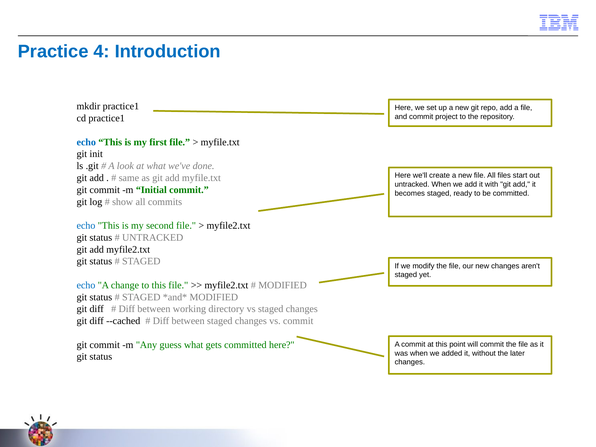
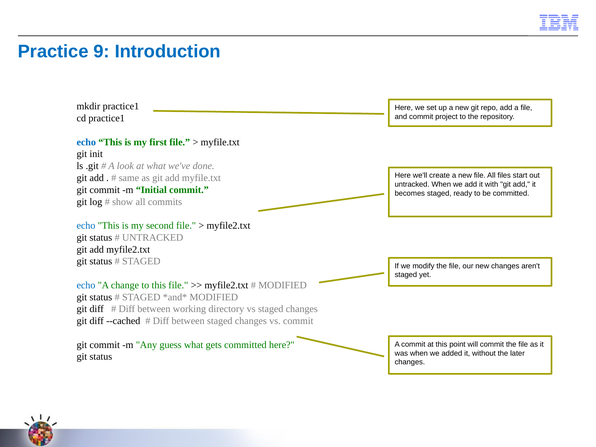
4: 4 -> 9 (102, 51)
